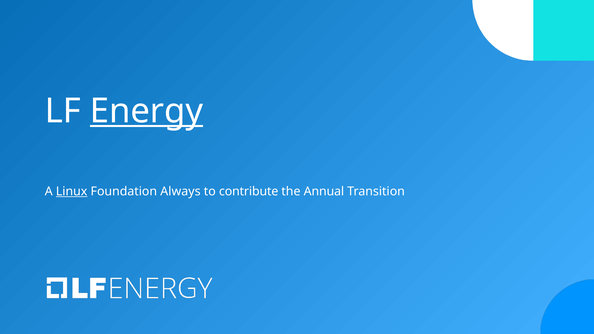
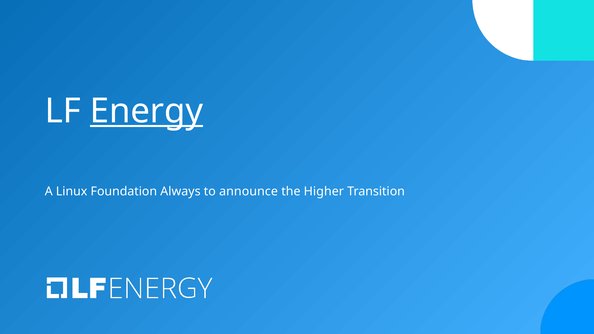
Linux underline: present -> none (72, 192)
contribute: contribute -> announce (249, 192)
Annual: Annual -> Higher (324, 192)
